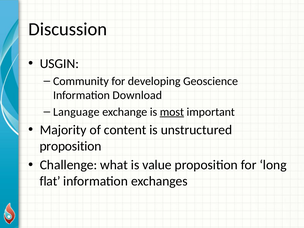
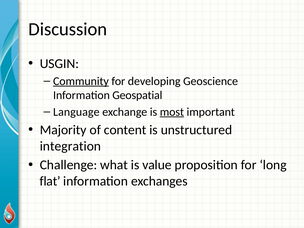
Community underline: none -> present (81, 81)
Download: Download -> Geospatial (137, 95)
proposition: proposition -> integration (70, 146)
